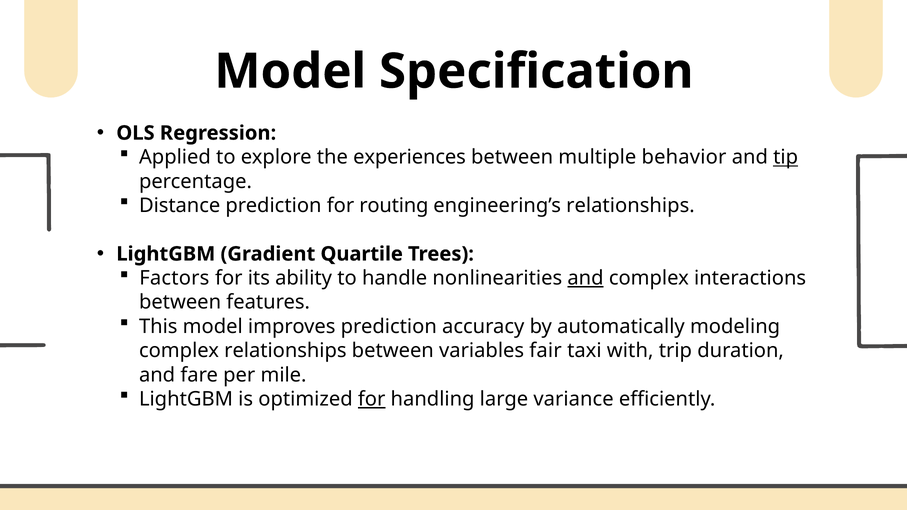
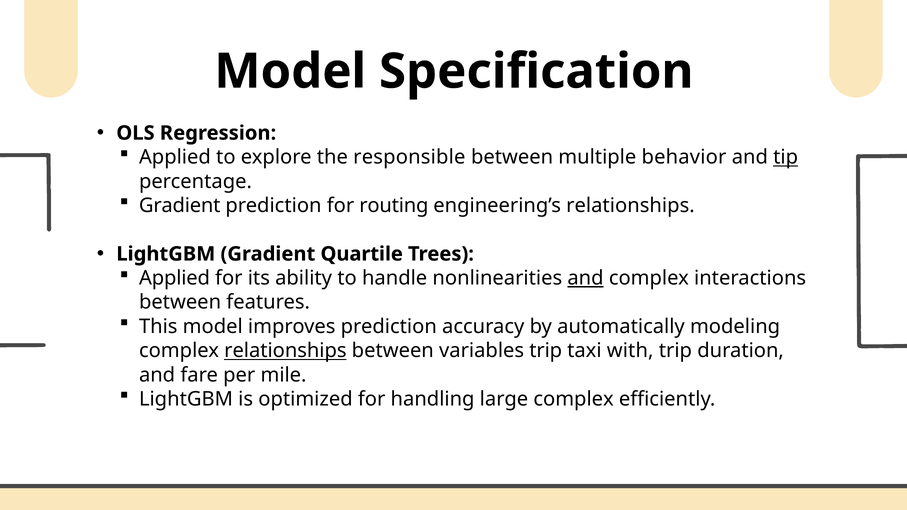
experiences: experiences -> responsible (409, 157)
Distance: Distance -> Gradient (180, 206)
Factors: Factors -> Applied (175, 278)
relationships underline: none -> present (285, 351)
variables fair: fair -> trip (546, 351)
for underline: present -> none (372, 399)
large variance: variance -> complex (574, 399)
